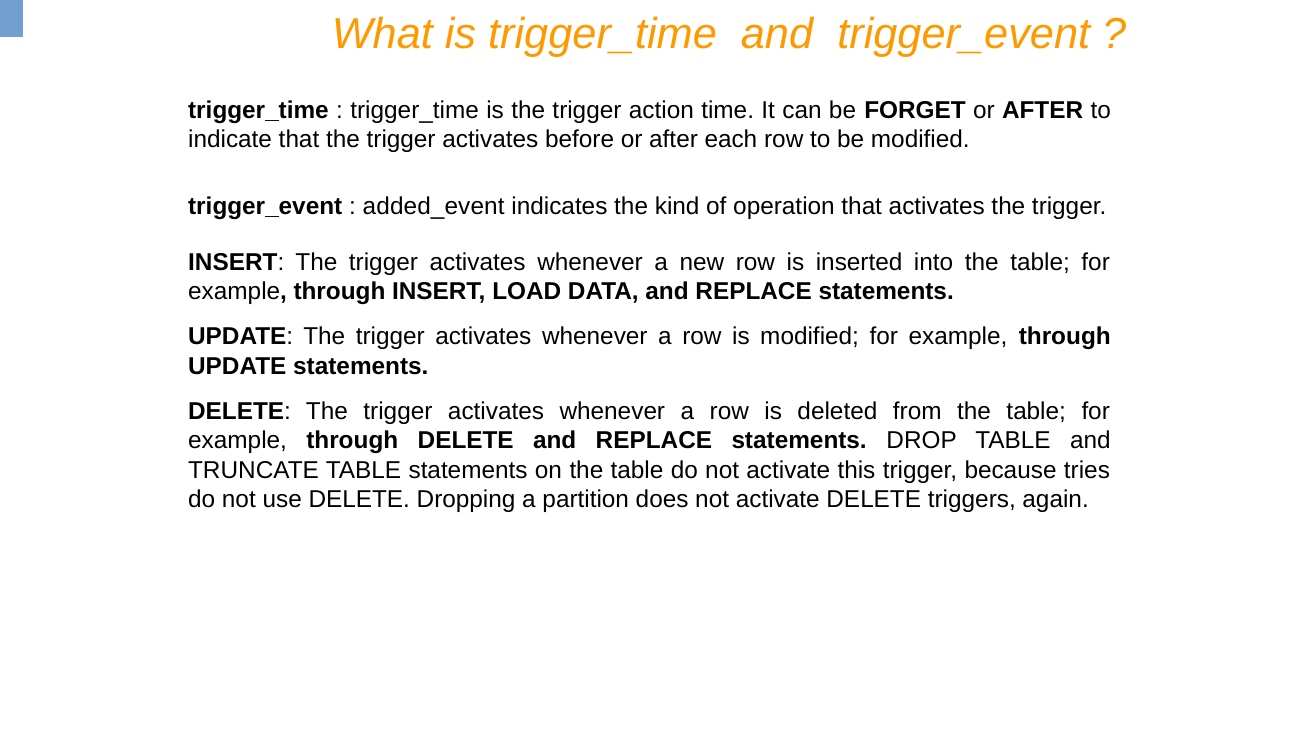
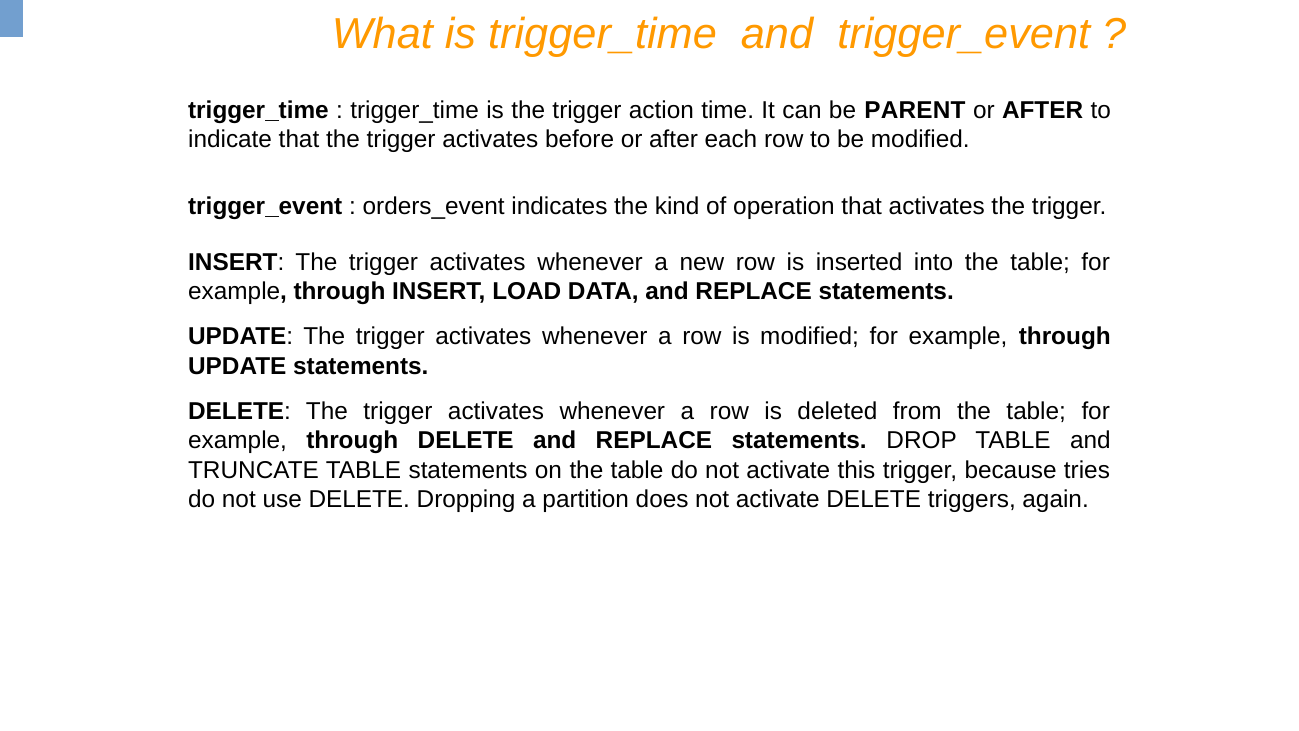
FORGET: FORGET -> PARENT (915, 110)
added_event: added_event -> orders_event (434, 206)
